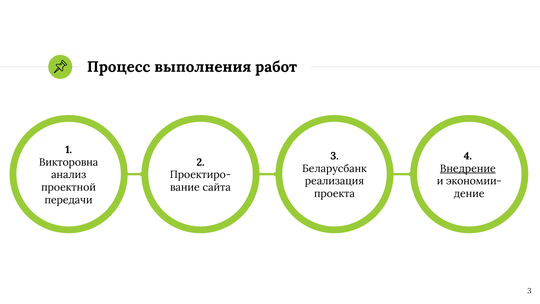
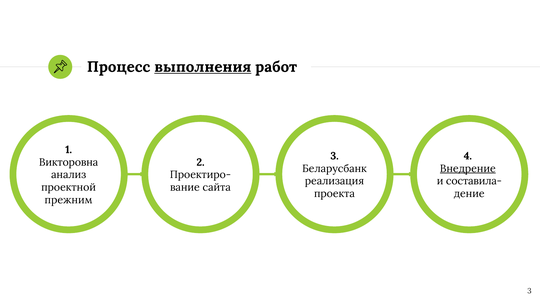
выполнения underline: none -> present (203, 67)
экономии-: экономии- -> составила- (474, 181)
передачи: передачи -> прежним (68, 200)
